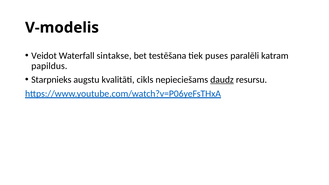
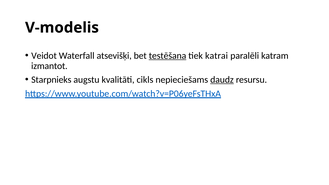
sintakse: sintakse -> atsevišķi (114, 56)
testēšana underline: none -> present (168, 56)
puses: puses -> katrai (217, 56)
papildus: papildus -> izmantot (49, 66)
